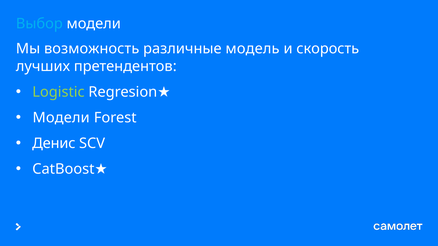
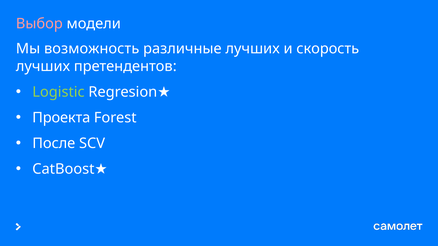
Выбор colour: light blue -> pink (39, 24)
различные модель: модель -> лучших (253, 49)
Модели: Модели -> Проекта (61, 118)
Денис: Денис -> После (54, 144)
